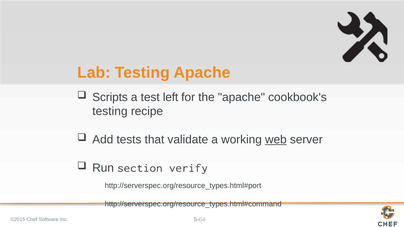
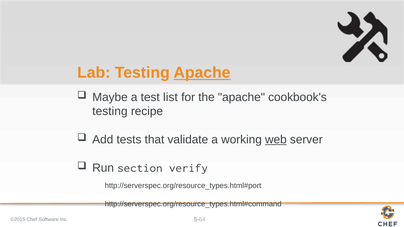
Apache underline: none -> present (202, 73)
Scripts: Scripts -> Maybe (110, 97)
left: left -> list (170, 97)
